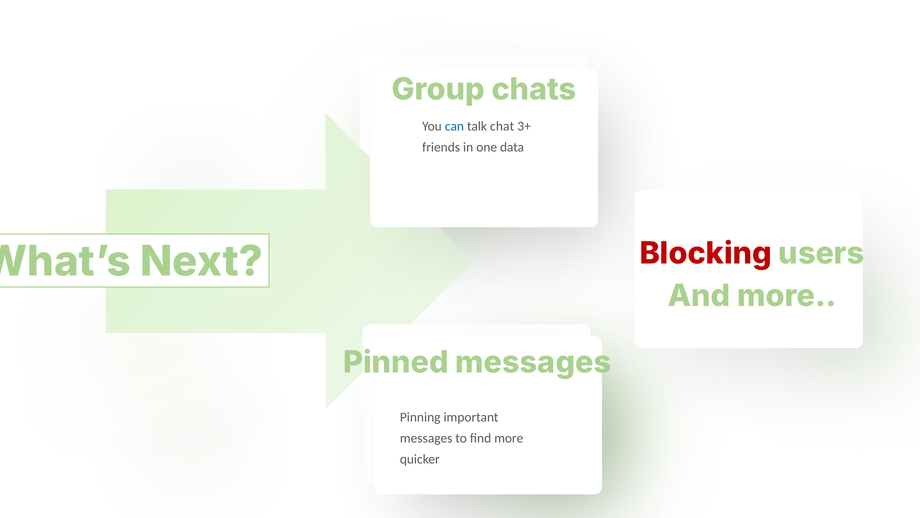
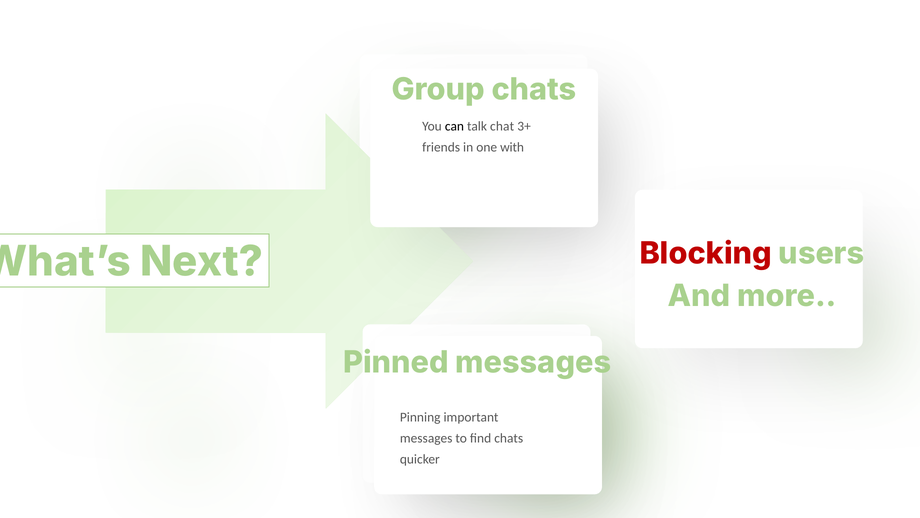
can colour: blue -> black (454, 126)
data: data -> with (512, 147)
find more: more -> chats (509, 438)
